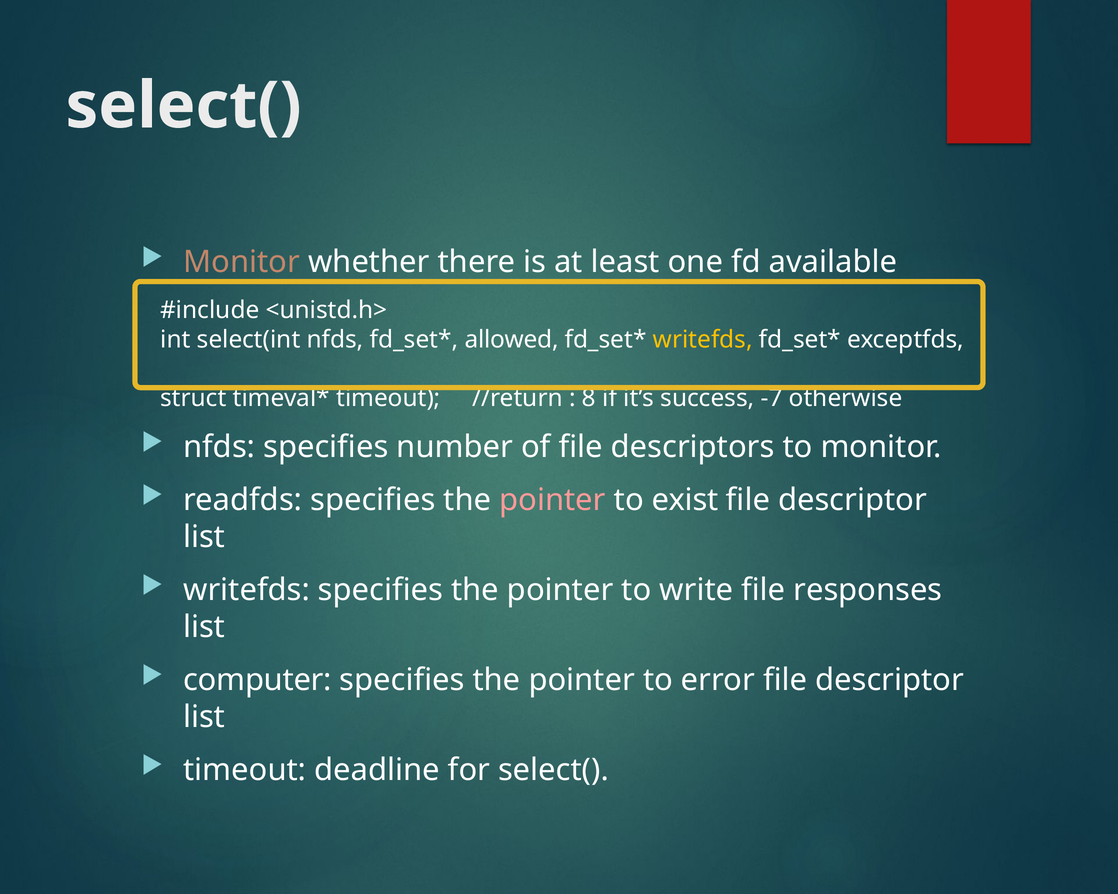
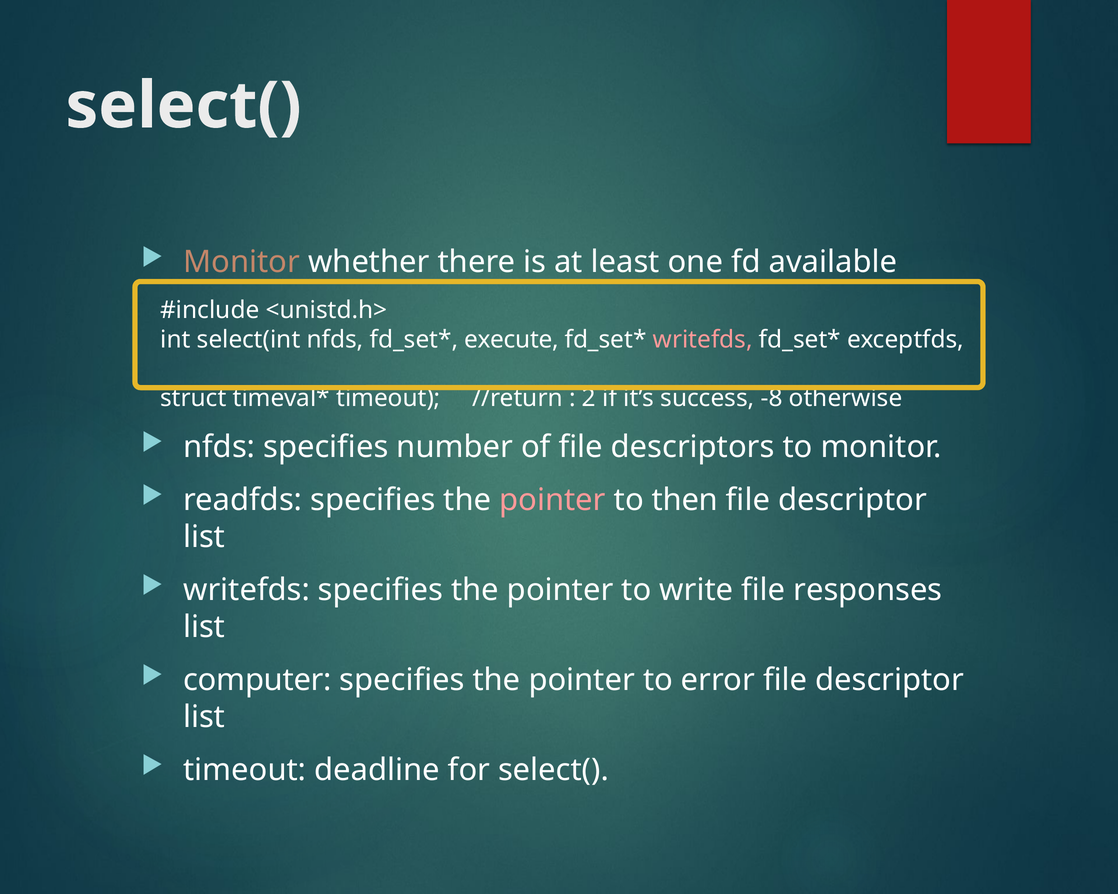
allowed: allowed -> execute (512, 340)
writefds colour: yellow -> pink (703, 340)
8: 8 -> 2 (589, 398)
-7: -7 -> -8 (772, 398)
exist: exist -> then (685, 500)
